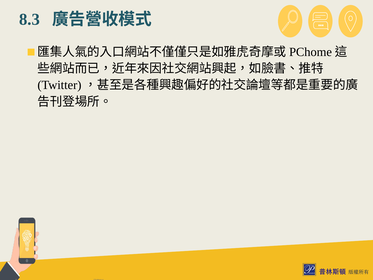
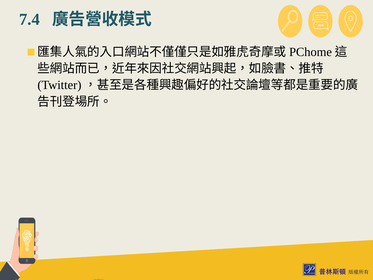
8.3: 8.3 -> 7.4 (29, 19)
